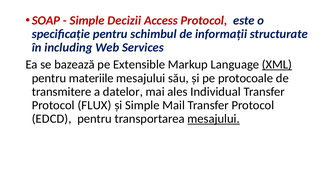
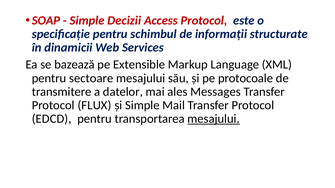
including: including -> dinamicii (68, 48)
XML underline: present -> none (277, 65)
materiile: materiile -> sectoare (91, 78)
Individual: Individual -> Messages (216, 92)
